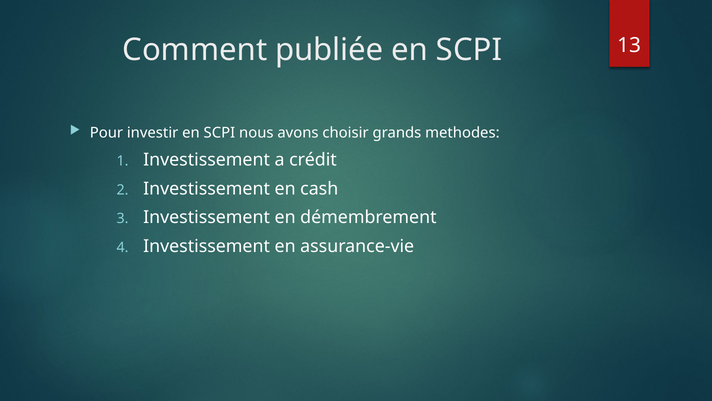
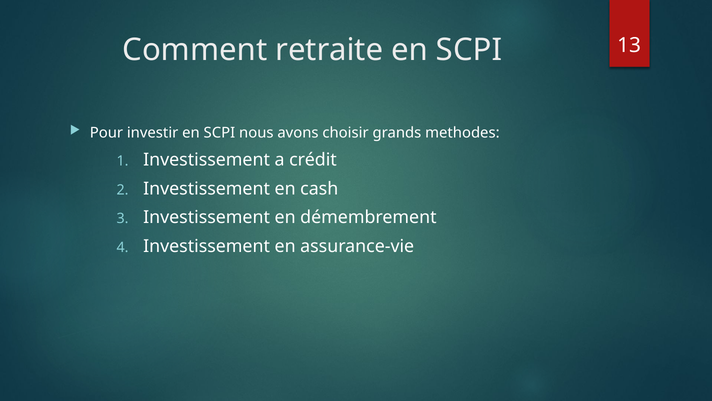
publiée: publiée -> retraite (329, 50)
